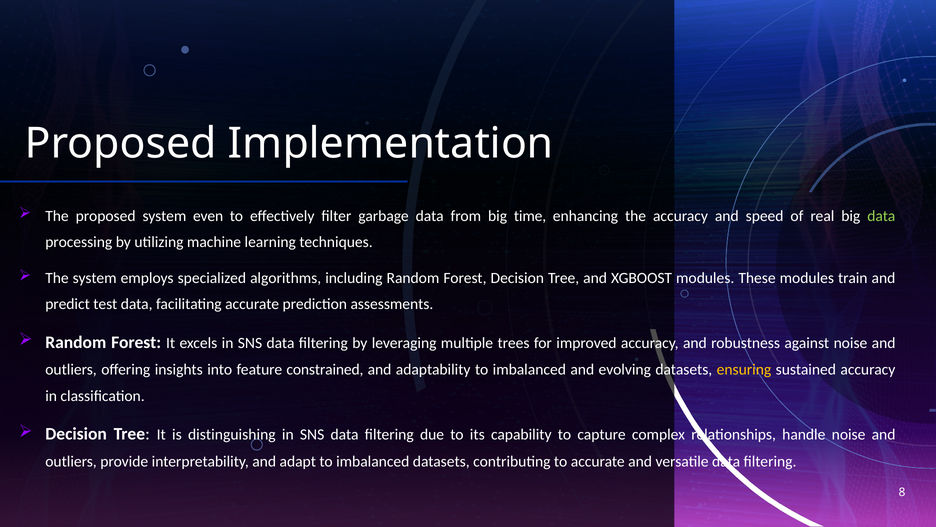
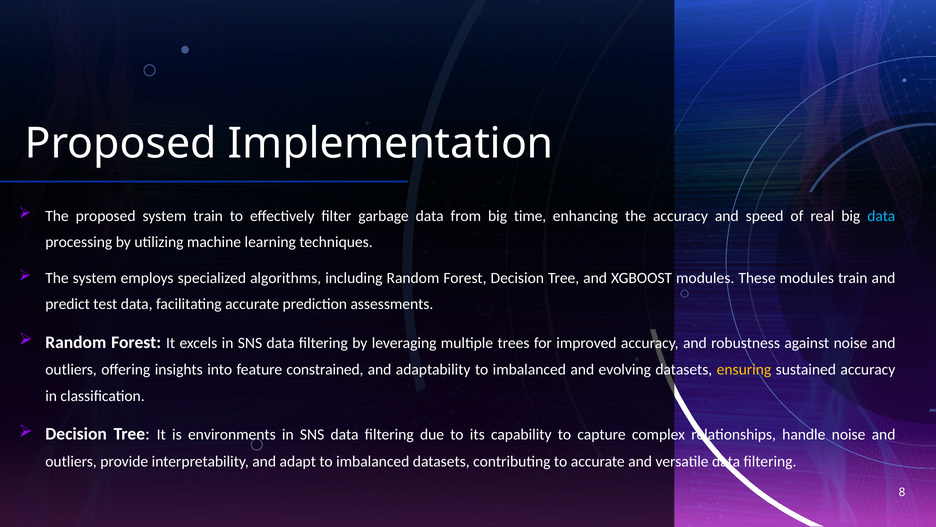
system even: even -> train (208, 216)
data colour: light green -> light blue (881, 216)
distinguishing: distinguishing -> environments (232, 434)
